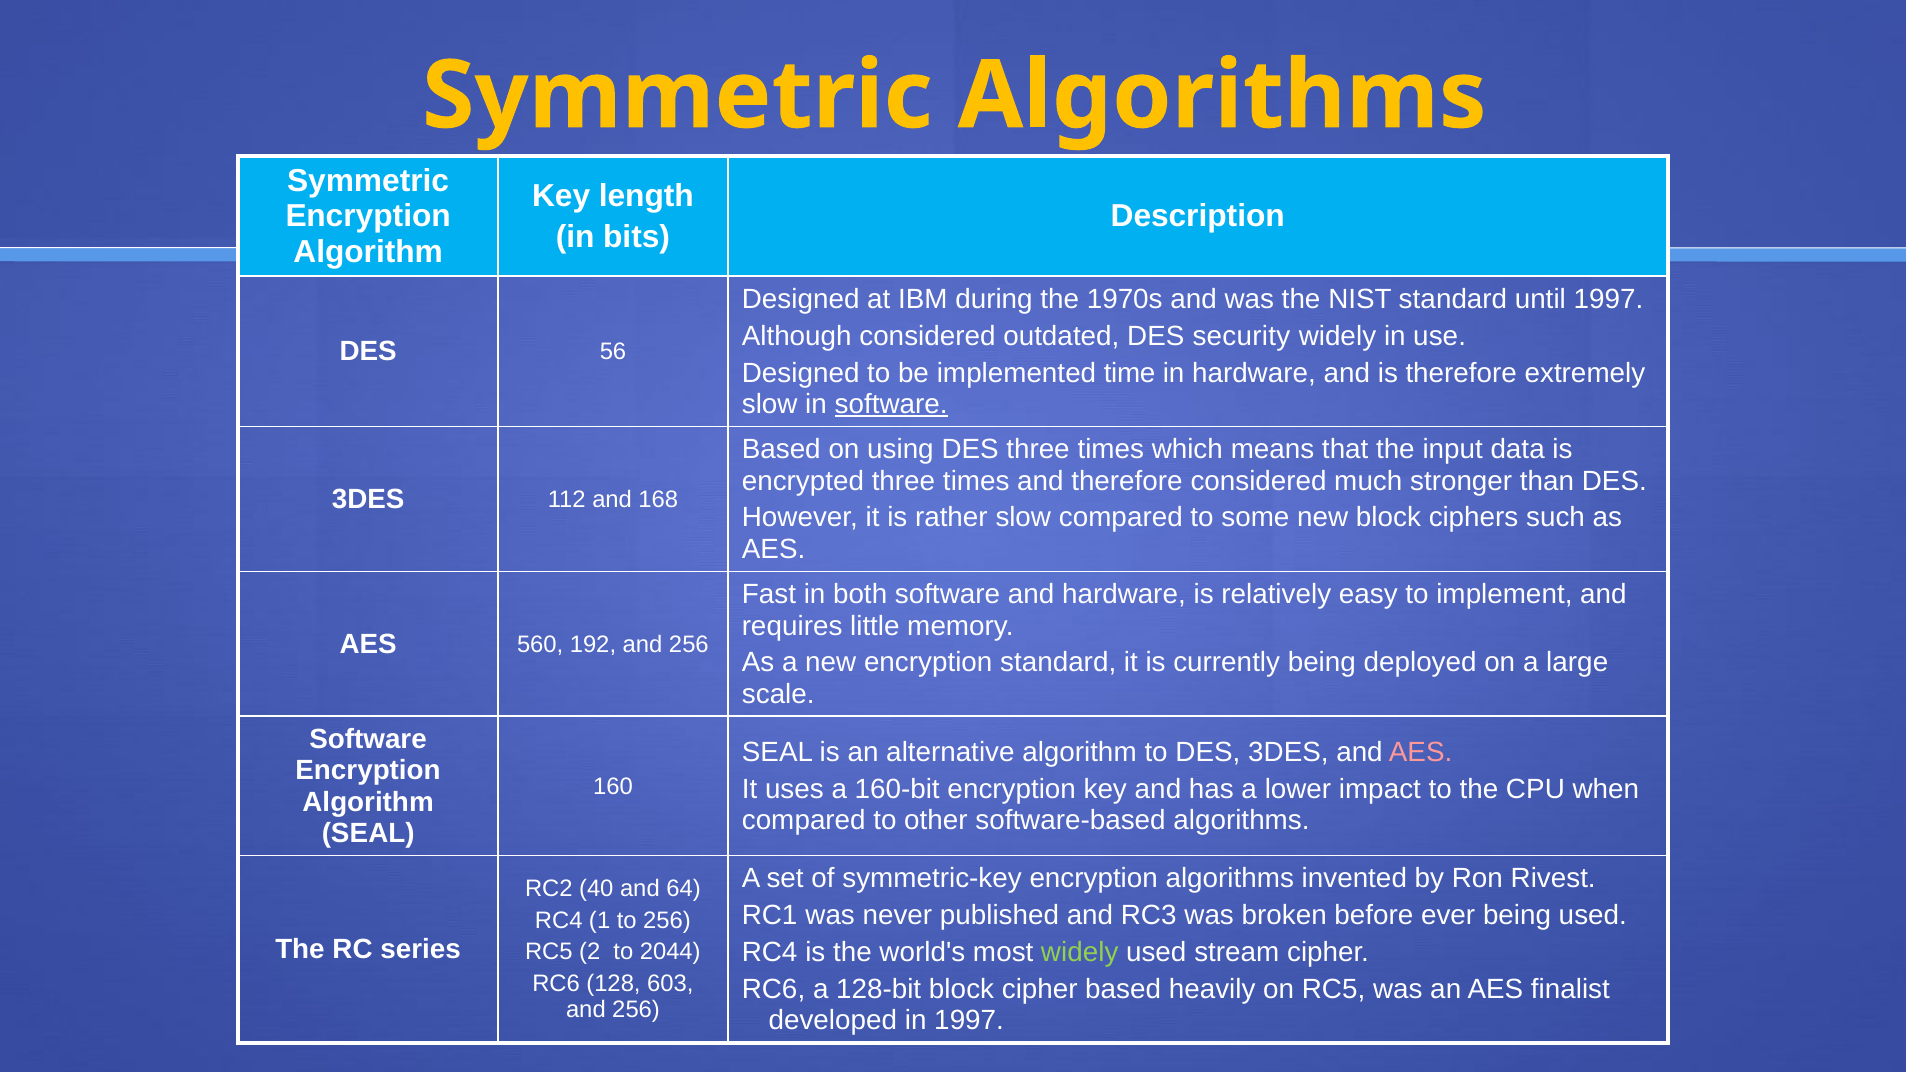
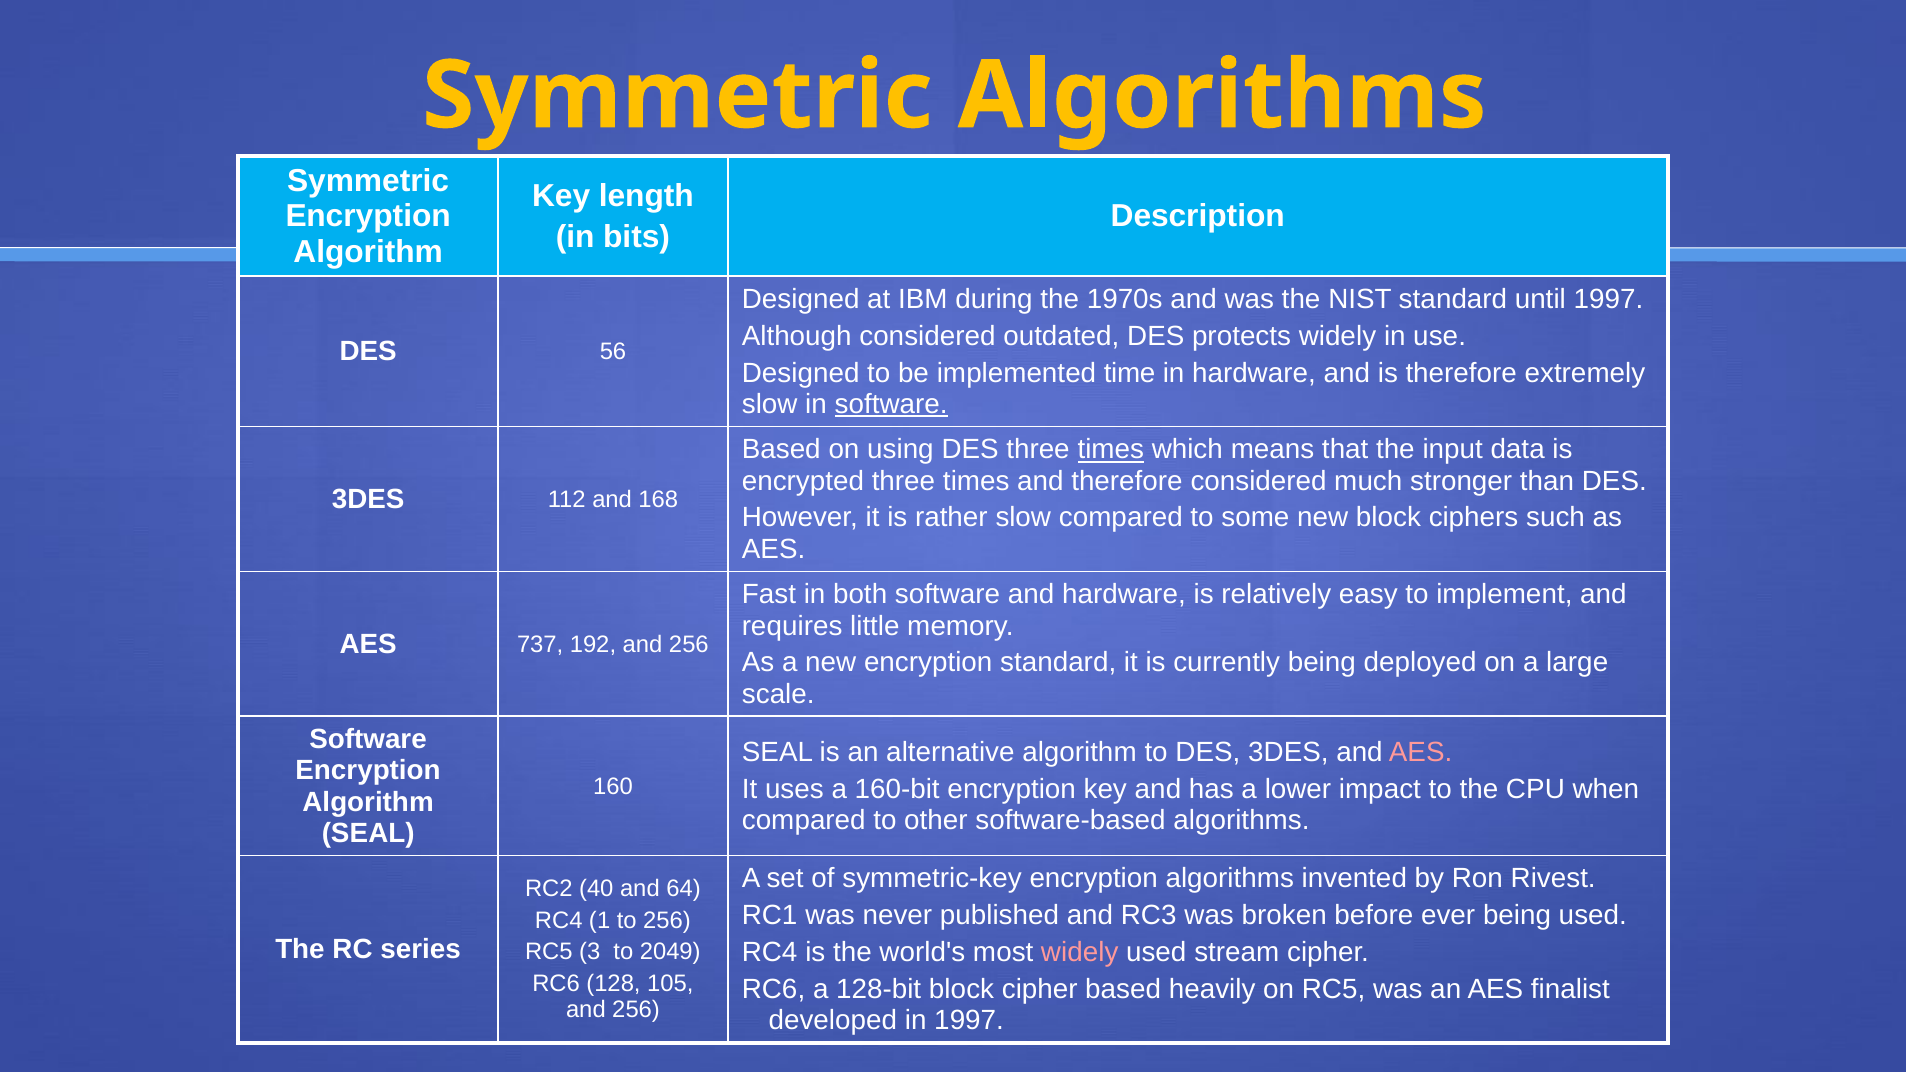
security: security -> protects (1242, 336)
times underline: none -> present (1111, 450)
560: 560 -> 737 (540, 644)
widely colour: light green -> pink (1080, 952)
2: 2 -> 3 (590, 952)
2044: 2044 -> 2049 (670, 952)
603: 603 -> 105 (670, 984)
